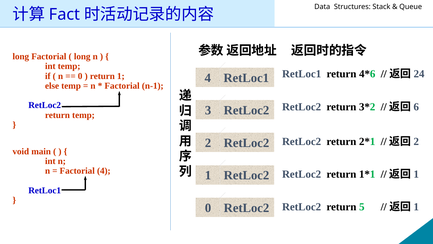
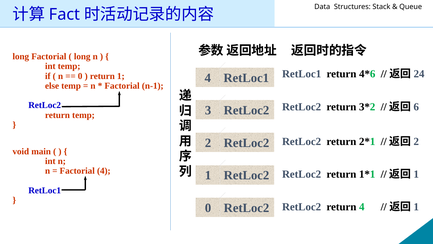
return 5: 5 -> 4 (362, 206)
